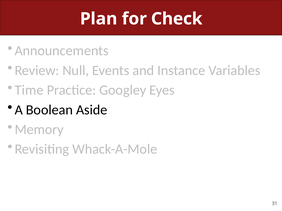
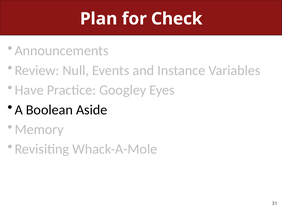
Time: Time -> Have (29, 90)
